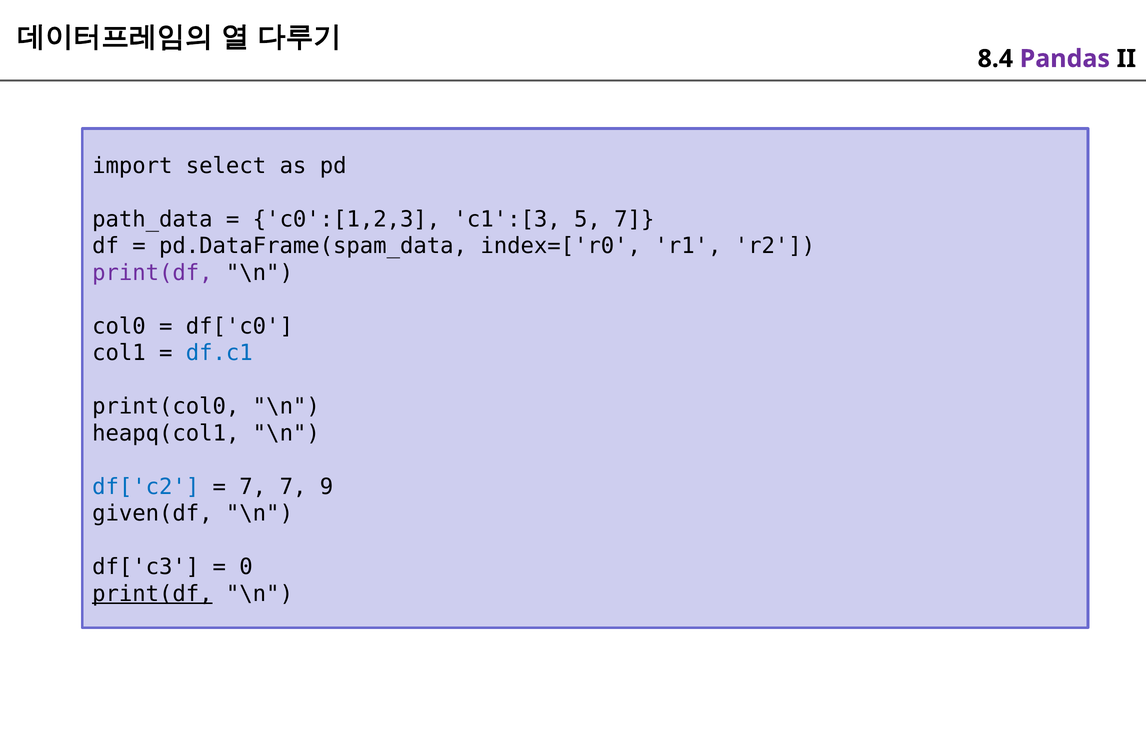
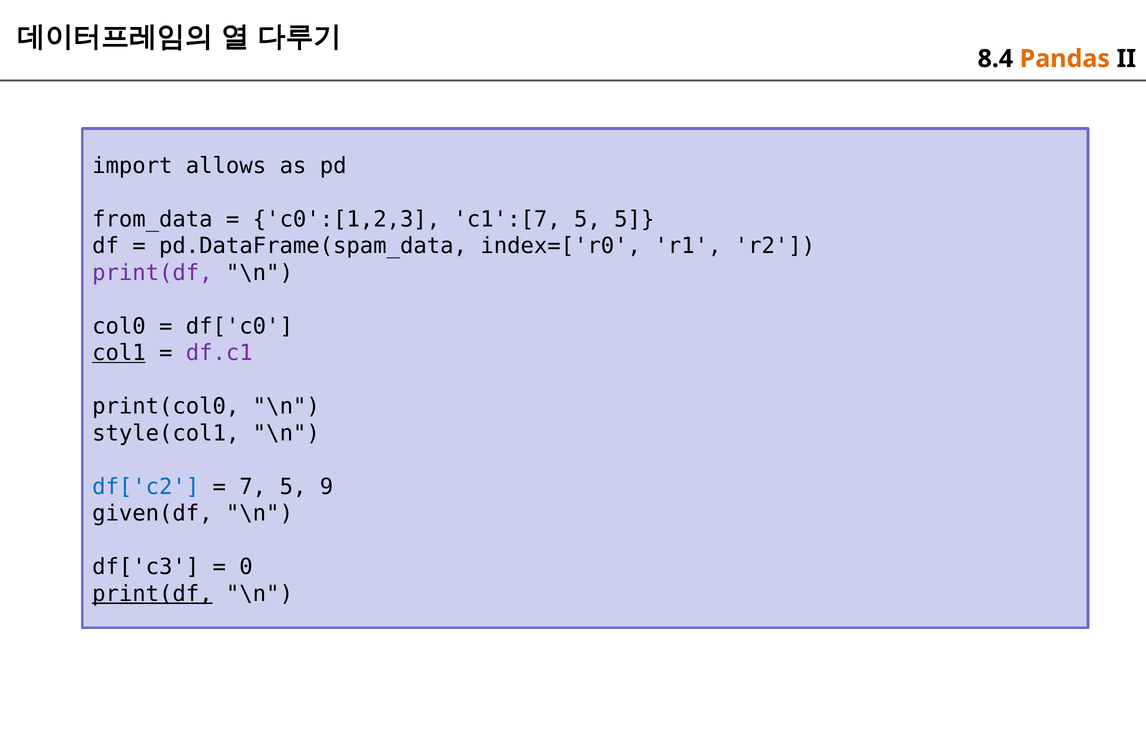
Pandas colour: purple -> orange (1065, 59)
select: select -> allows (226, 166)
path_data: path_data -> from_data (152, 219)
c1':[3: c1':[3 -> c1':[7 (507, 219)
5 7: 7 -> 5 (634, 219)
col1 underline: none -> present (119, 353)
df.c1 colour: blue -> purple (219, 353)
heapq(col1: heapq(col1 -> style(col1 (166, 433)
7 7: 7 -> 5 (293, 487)
